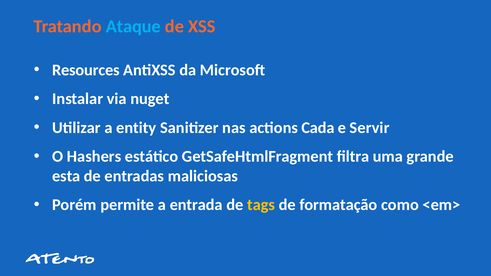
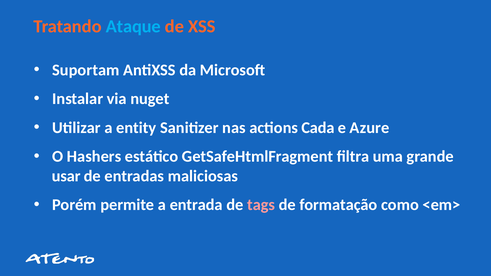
Resources: Resources -> Suportam (86, 70)
Servir: Servir -> Azure (370, 128)
esta: esta -> usar (66, 176)
tags colour: yellow -> pink (261, 205)
